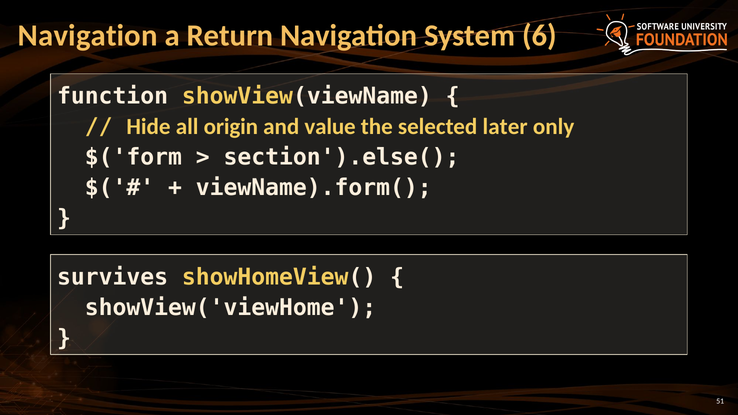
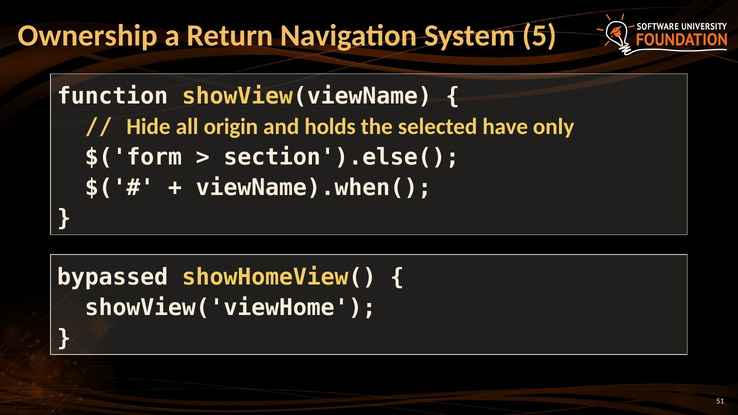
Navigation: Navigation -> Ownership (88, 36)
6: 6 -> 5 (539, 36)
value: value -> holds (330, 127)
later: later -> have (505, 127)
viewName).form(: viewName).form( -> viewName).when( (314, 188)
survives: survives -> bypassed (113, 277)
